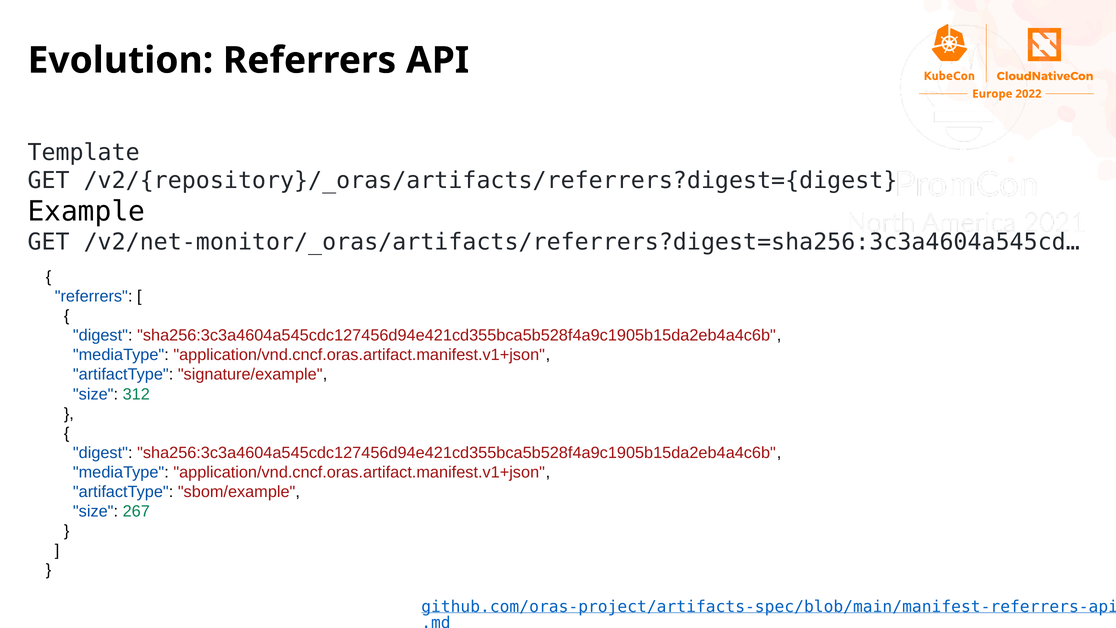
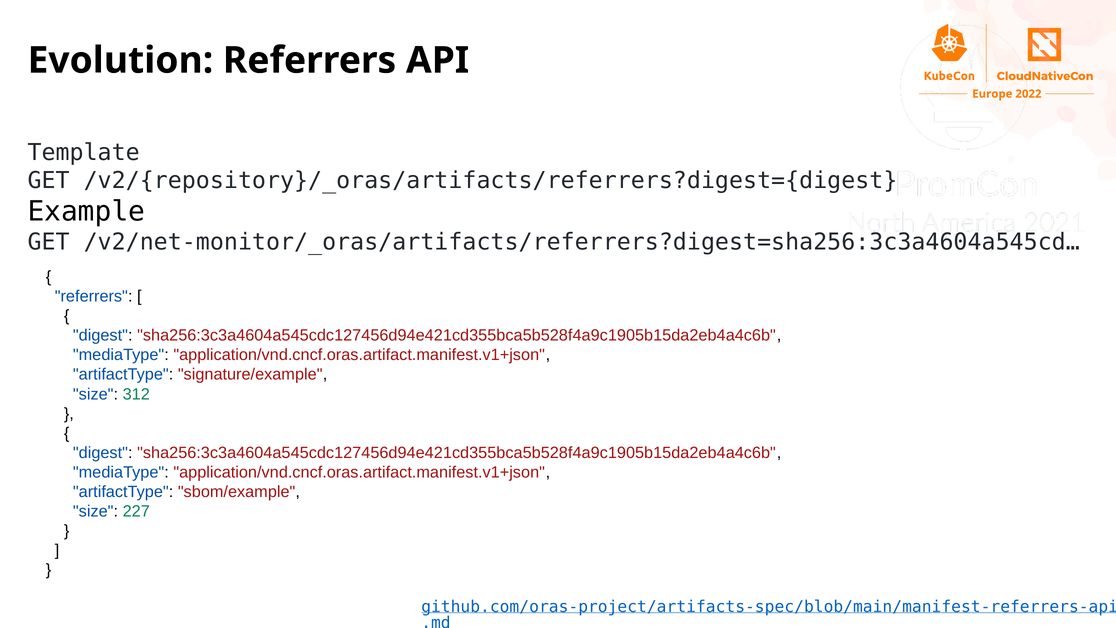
267: 267 -> 227 (136, 511)
